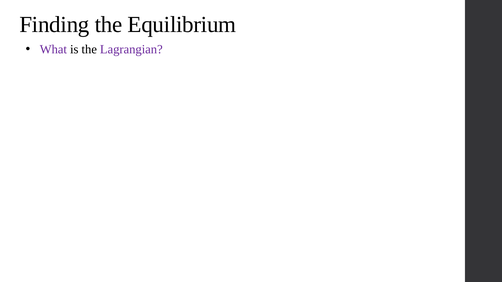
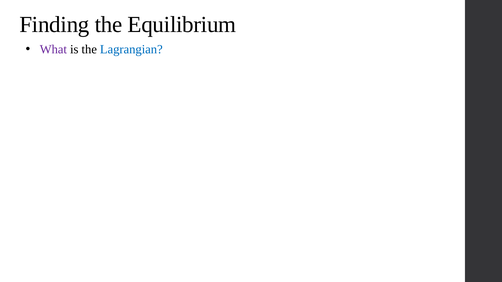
Lagrangian colour: purple -> blue (131, 49)
